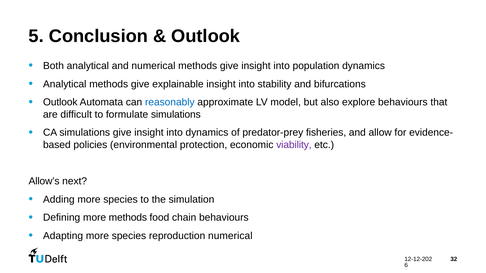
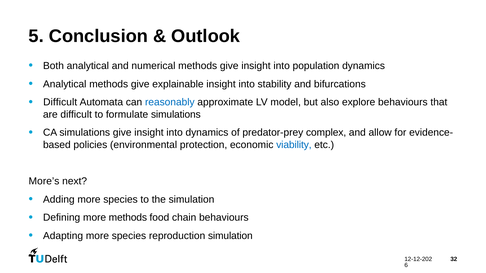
Outlook: Outlook -> Difficult (60, 102)
fisheries: fisheries -> complex (326, 133)
viability colour: purple -> blue (294, 145)
Allow’s: Allow’s -> More’s (44, 181)
reproduction numerical: numerical -> simulation (230, 236)
